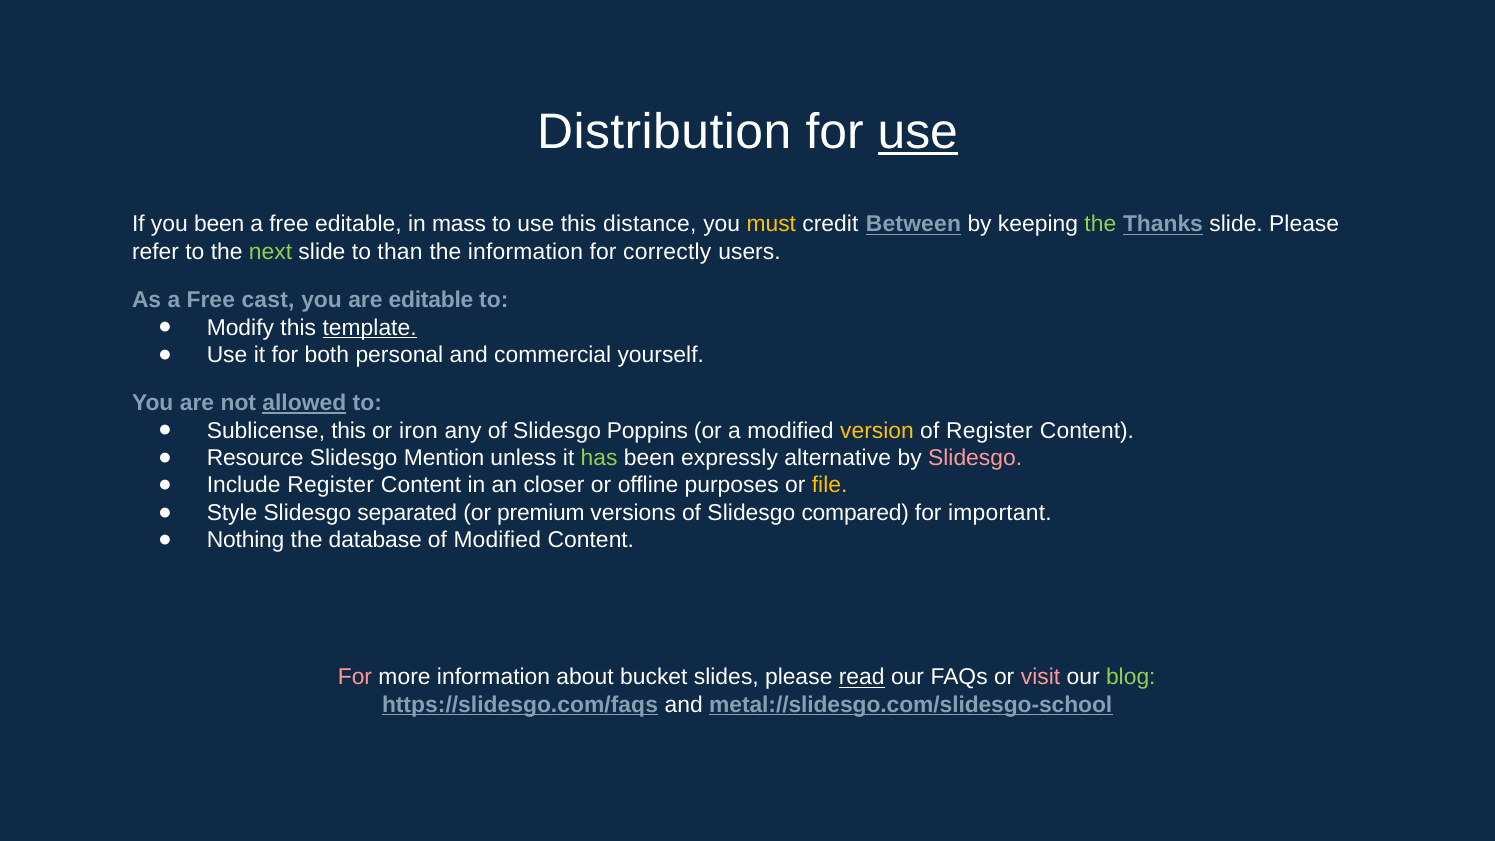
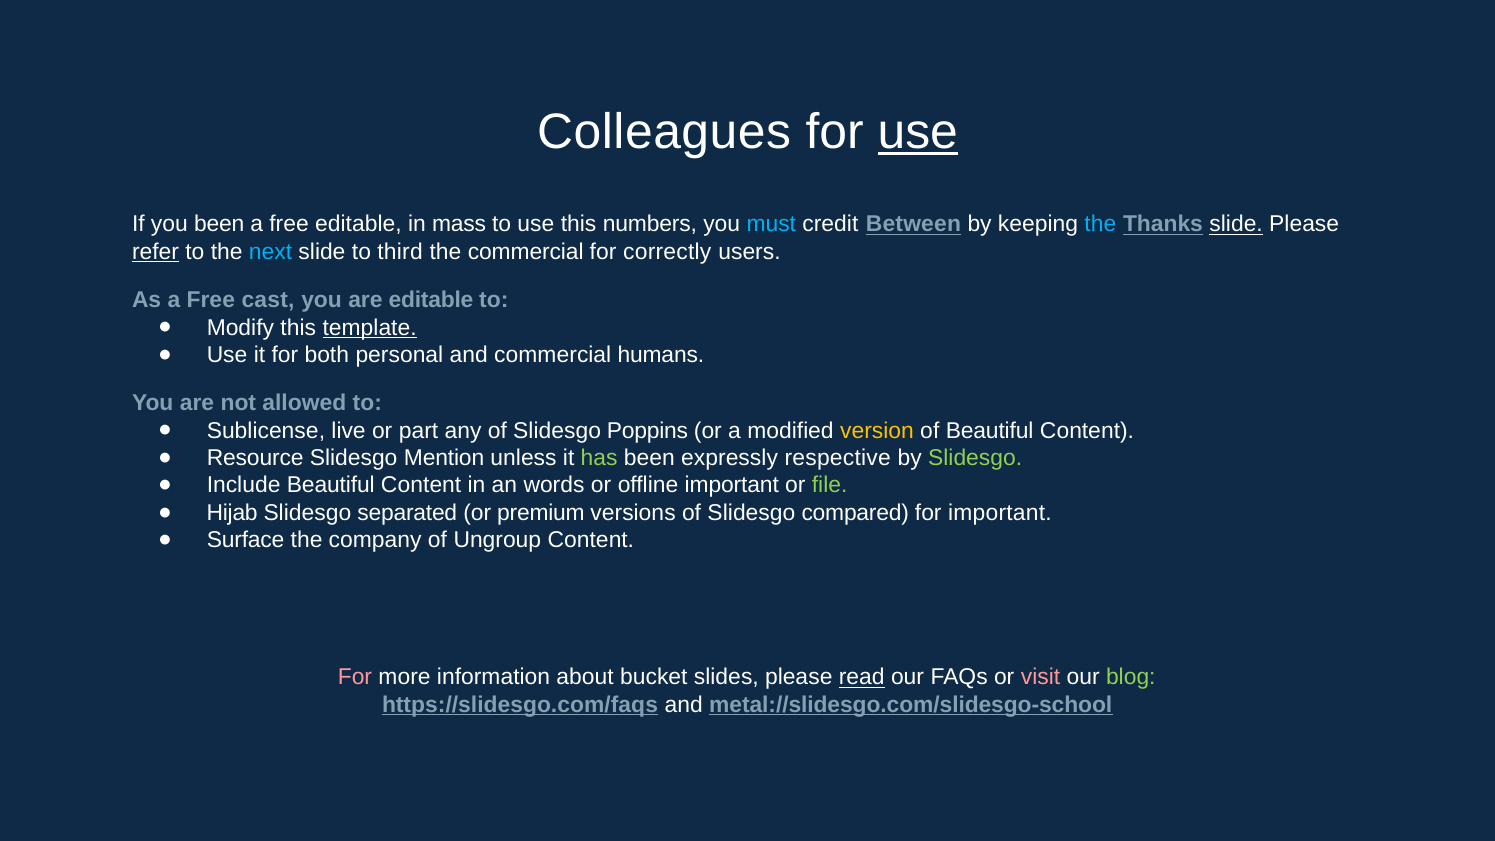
Distribution: Distribution -> Colleagues (664, 132)
distance: distance -> numbers (650, 224)
must colour: yellow -> light blue (771, 224)
the colour: light green -> light blue (1100, 224)
slide underline: none -> present (1236, 224)
refer underline: none -> present (156, 252)
next colour: light green -> light blue (271, 252)
than: than -> third (400, 252)
the information: information -> commercial (526, 252)
yourself: yourself -> humans (661, 355)
allowed underline: present -> none (304, 403)
Sublicense this: this -> live (349, 431)
iron: iron -> part (419, 431)
of Register: Register -> Beautiful (990, 431)
alternative: alternative -> respective (838, 458)
Slidesgo colour: pink -> light green (975, 458)
Include Register: Register -> Beautiful (331, 485)
closer: closer -> words (554, 485)
offline purposes: purposes -> important (732, 485)
file colour: yellow -> light green (830, 485)
Style: Style -> Hijab (232, 513)
Nothing: Nothing -> Surface (246, 540)
database: database -> company (375, 540)
of Modified: Modified -> Ungroup (497, 540)
